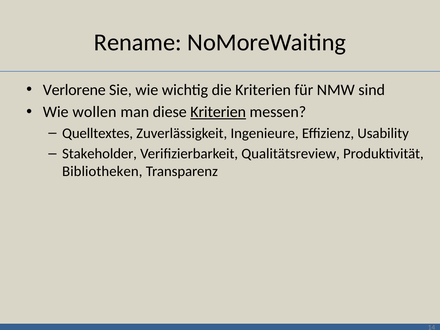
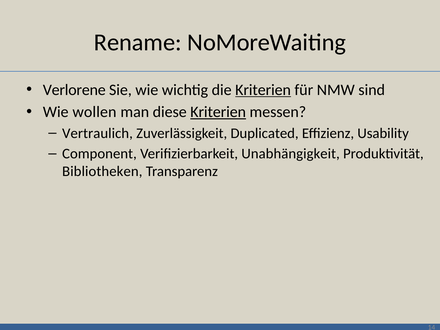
Kriterien underline: none -> present (263, 90)
Quelltextes: Quelltextes -> Vertraulich (97, 133)
Ingenieure: Ingenieure -> Duplicated (265, 133)
Stakeholder: Stakeholder -> Component (99, 154)
Qualitätsreview: Qualitätsreview -> Unabhängigkeit (291, 154)
